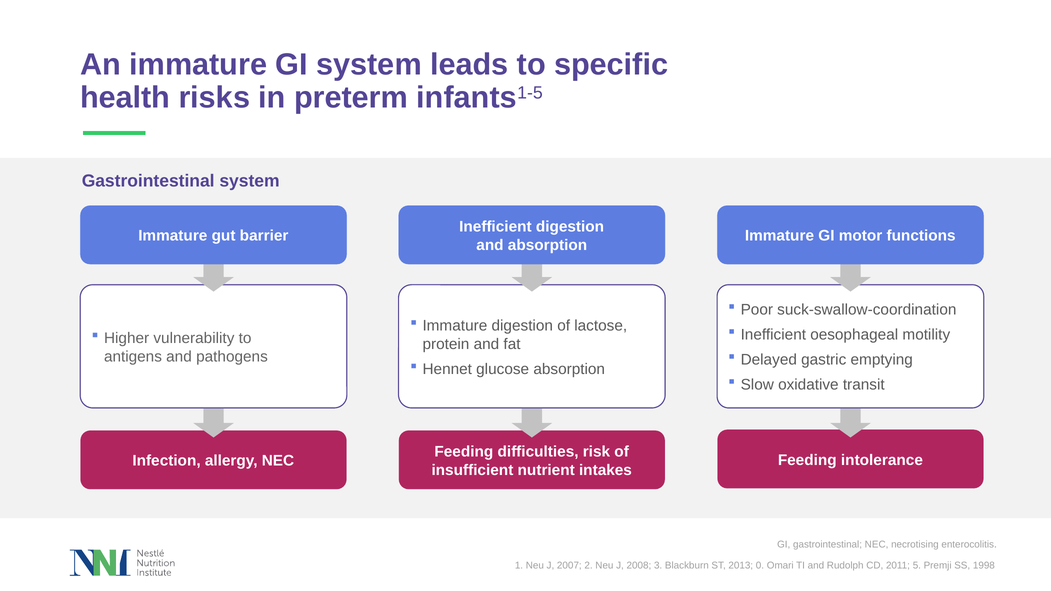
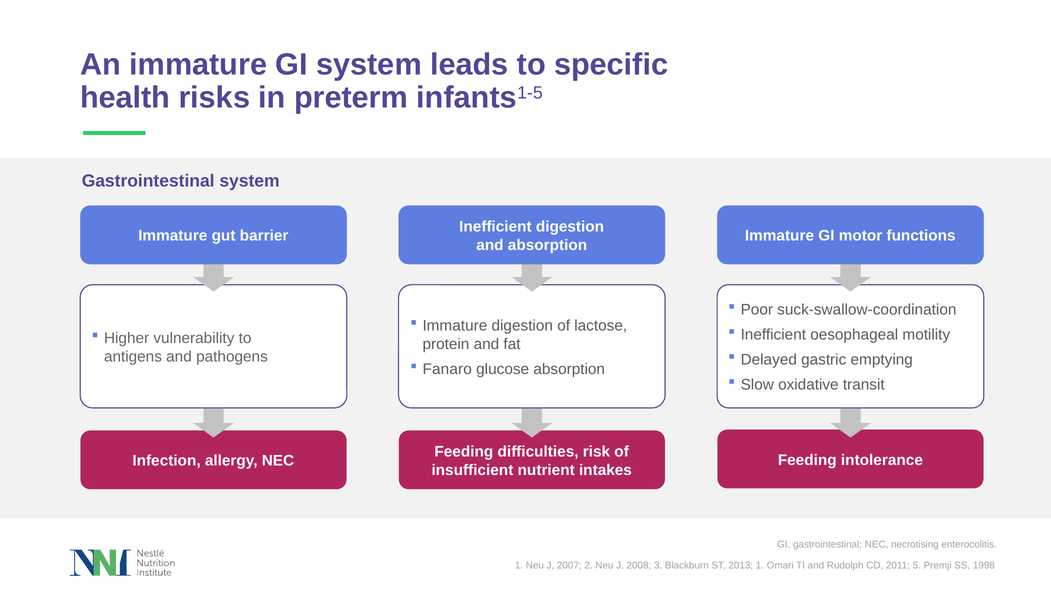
Hennet: Hennet -> Fanaro (447, 369)
2013 0: 0 -> 1 (760, 566)
